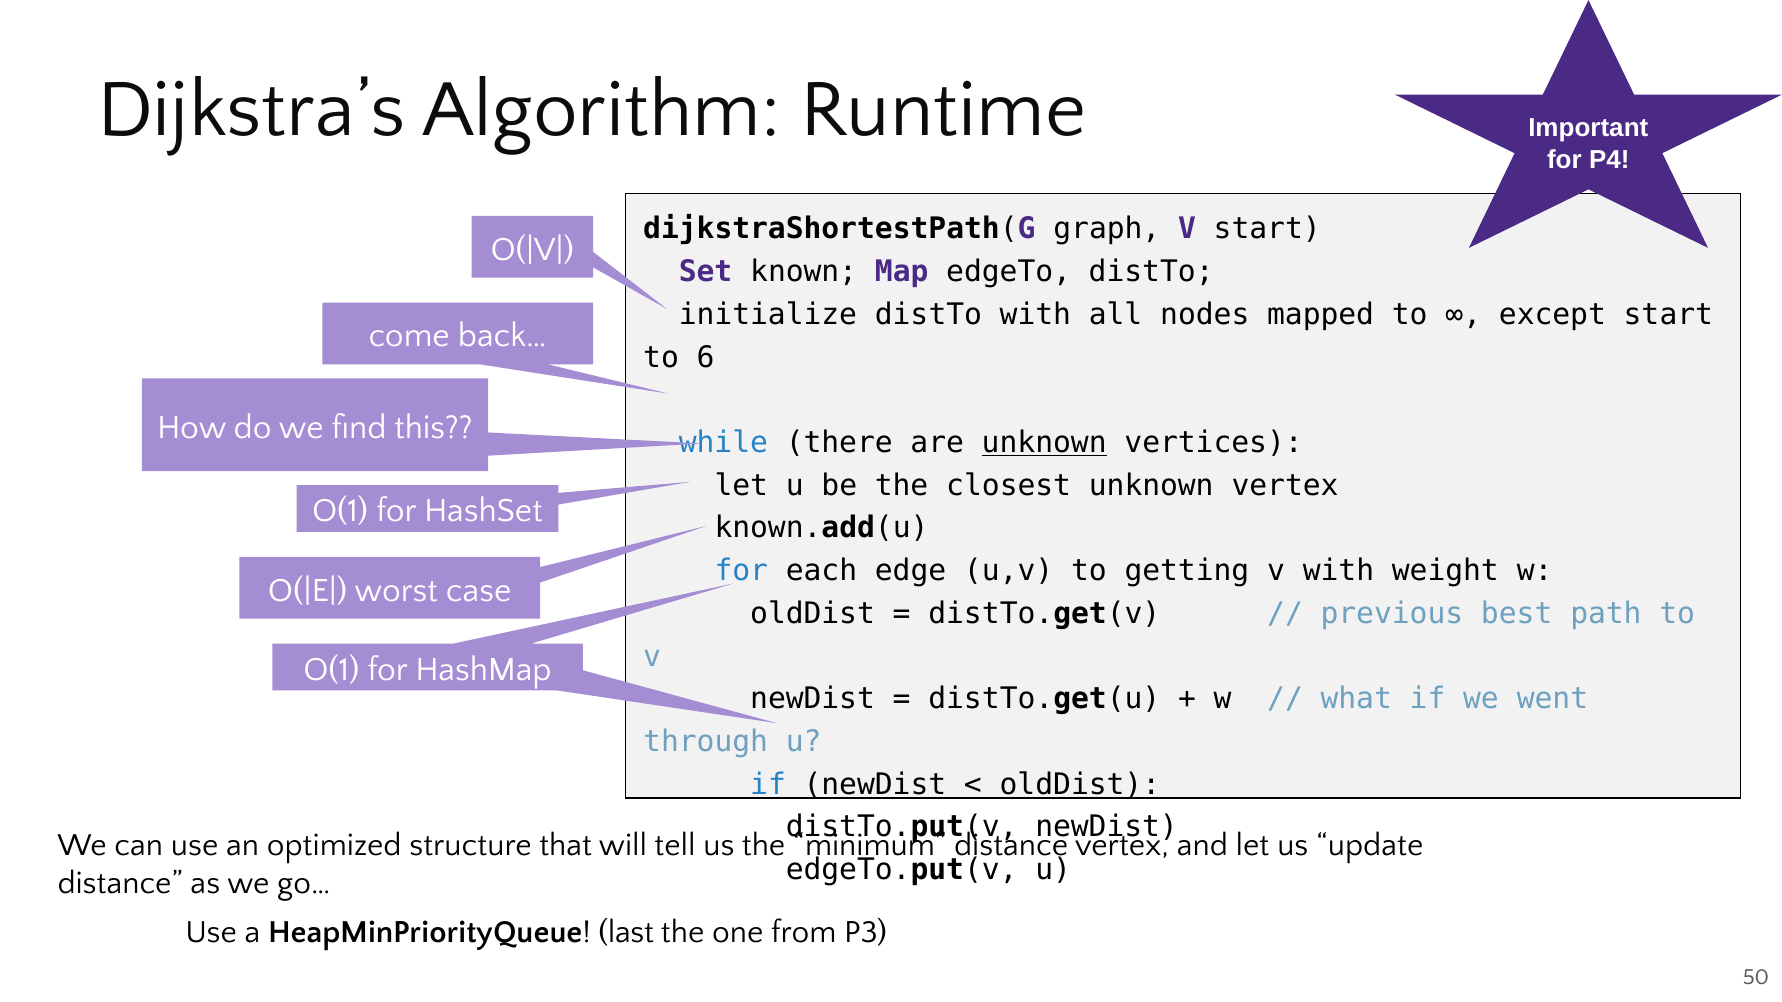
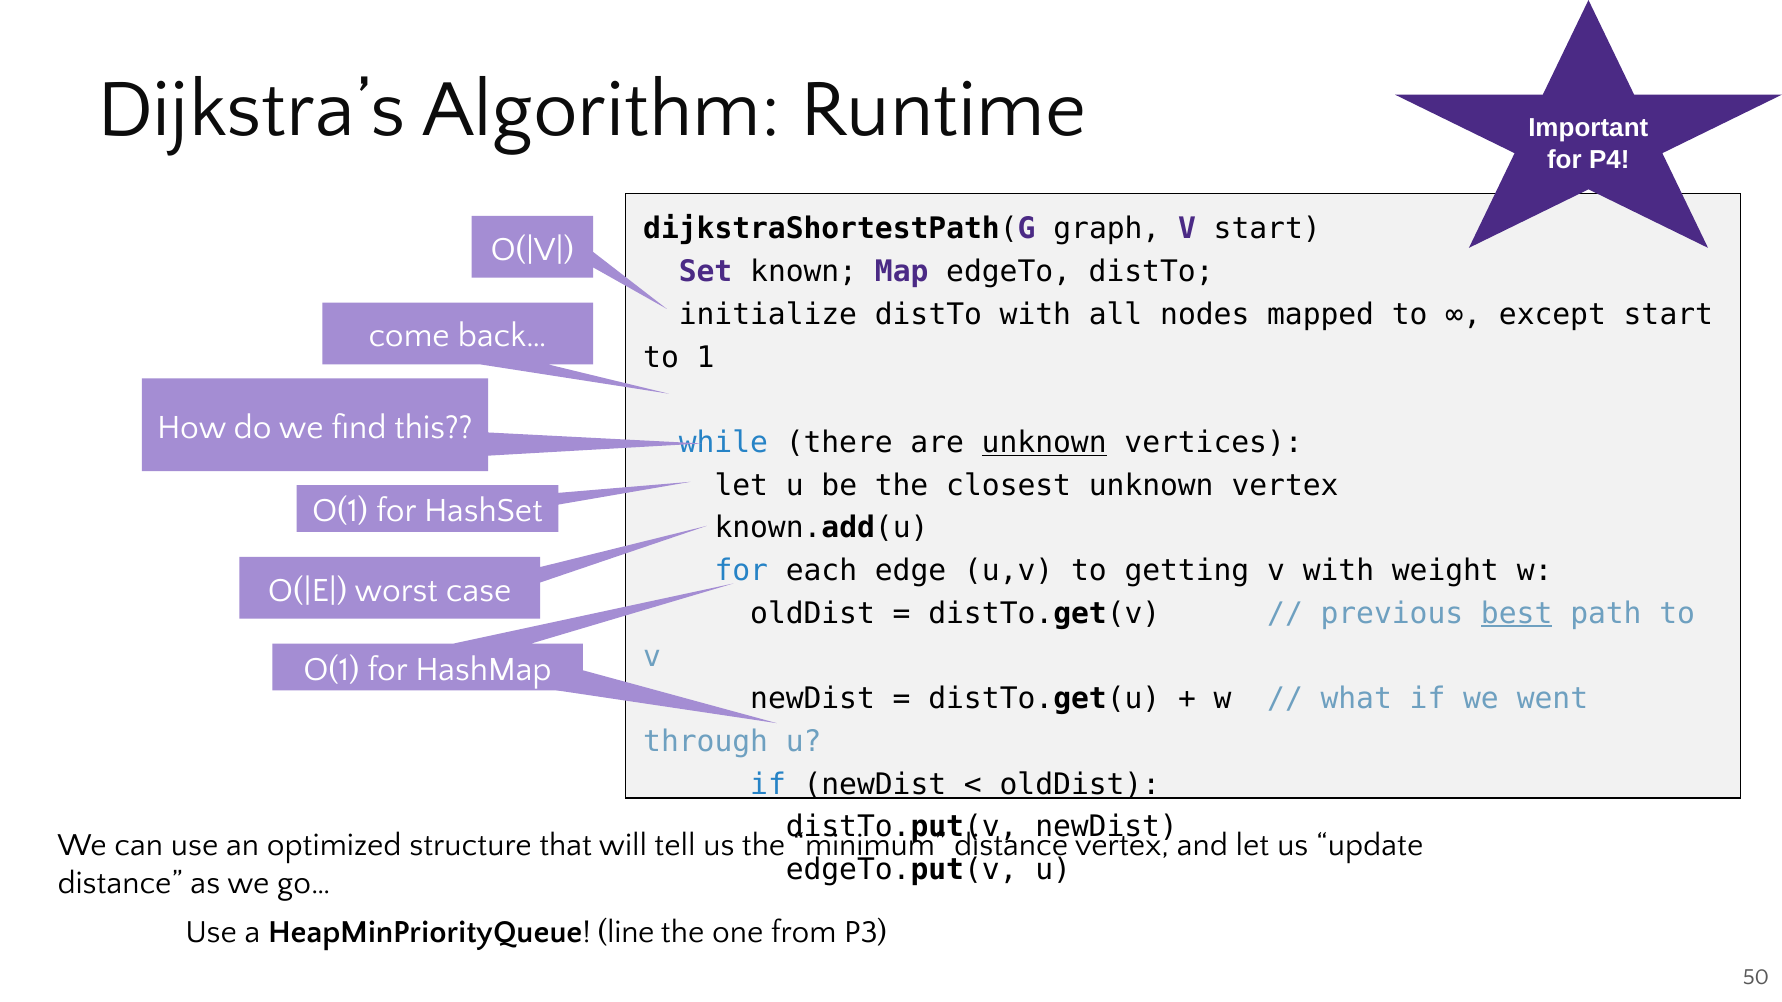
6: 6 -> 1 (706, 357)
best underline: none -> present (1517, 614)
last: last -> line (626, 933)
